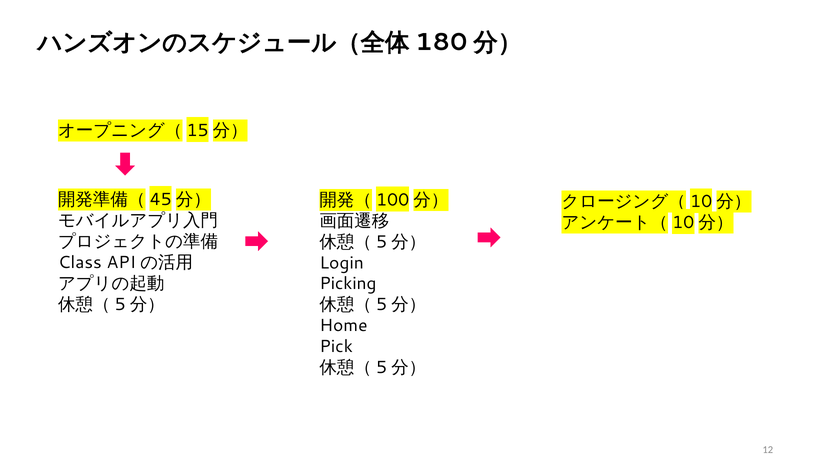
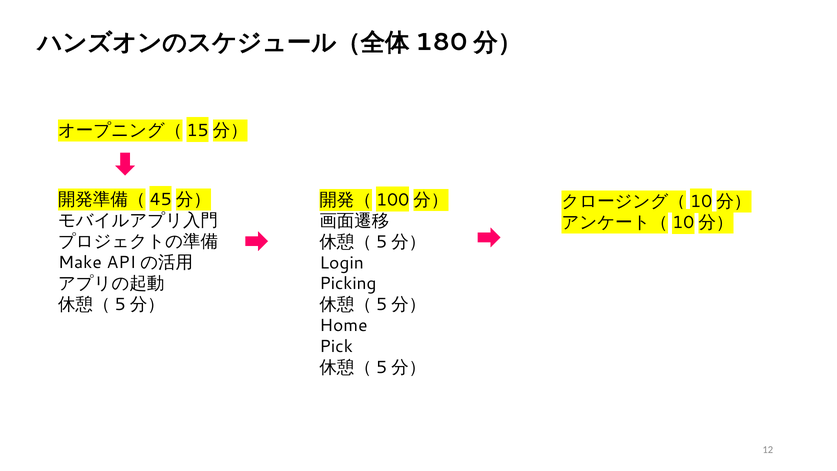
Class: Class -> Make (80, 262)
